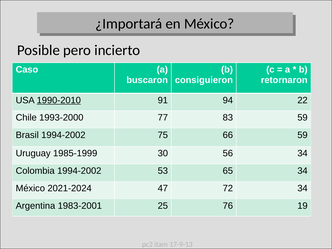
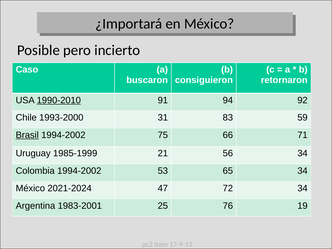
22: 22 -> 92 (302, 100)
77: 77 -> 31 (163, 118)
Brasil underline: none -> present (27, 135)
66 59: 59 -> 71 (302, 135)
30: 30 -> 21 (163, 153)
